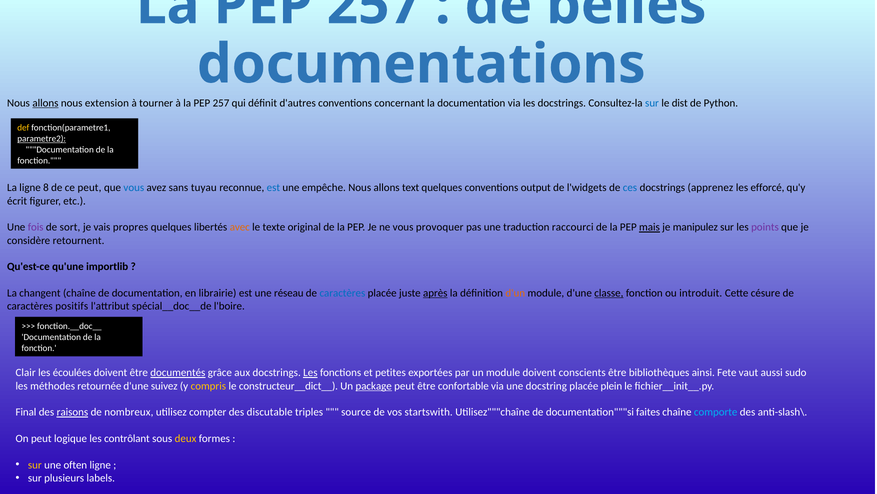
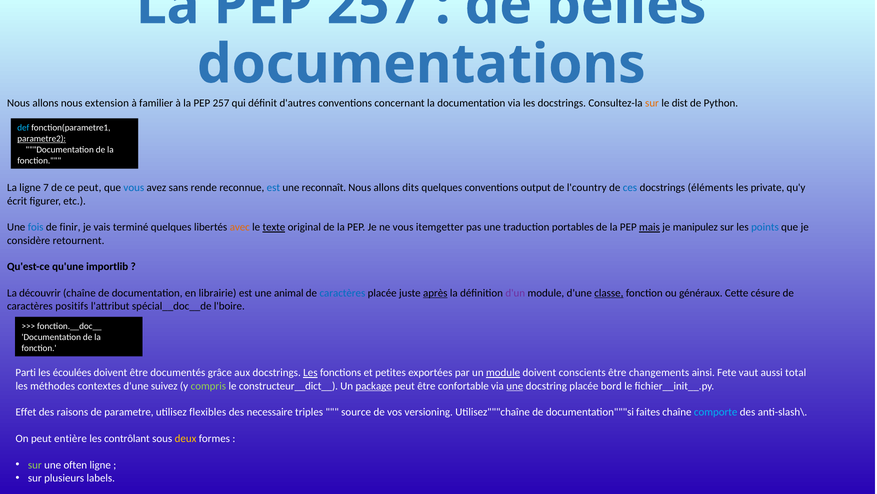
allons underline: present -> none (45, 103)
tourner: tourner -> familier (156, 103)
sur colour: blue -> orange (652, 103)
def colour: yellow -> light blue (23, 127)
8: 8 -> 7 (46, 187)
tuyau: tuyau -> rende (204, 187)
empêche: empêche -> reconnaît (324, 187)
text: text -> dits (411, 187)
l'widgets: l'widgets -> l'country (587, 187)
apprenez: apprenez -> éléments (710, 187)
efforcé: efforcé -> private (767, 187)
fois colour: purple -> blue (36, 227)
sort: sort -> finir (70, 227)
propres: propres -> terminé (131, 227)
texte underline: none -> present (274, 227)
provoquer: provoquer -> itemgetter (440, 227)
raccourci: raccourci -> portables (573, 227)
points colour: purple -> blue (765, 227)
changent: changent -> découvrir (40, 293)
réseau: réseau -> animal (289, 293)
d'un colour: orange -> purple (515, 293)
introduit: introduit -> généraux (701, 293)
Clair: Clair -> Parti (26, 372)
documentés underline: present -> none (178, 372)
module underline: none -> present (503, 372)
bibliothèques: bibliothèques -> changements (659, 372)
sudo: sudo -> total (796, 372)
retournée: retournée -> contextes (99, 385)
compris colour: yellow -> light green (208, 385)
une underline: none -> present (515, 385)
plein: plein -> bord (611, 385)
Final: Final -> Effet (26, 412)
raisons underline: present -> none (72, 412)
nombreux: nombreux -> parametre (129, 412)
compter: compter -> flexibles (208, 412)
discutable: discutable -> necessaire (270, 412)
startswith: startswith -> versioning (429, 412)
logique: logique -> entière (71, 438)
sur colour: yellow -> light green (35, 464)
